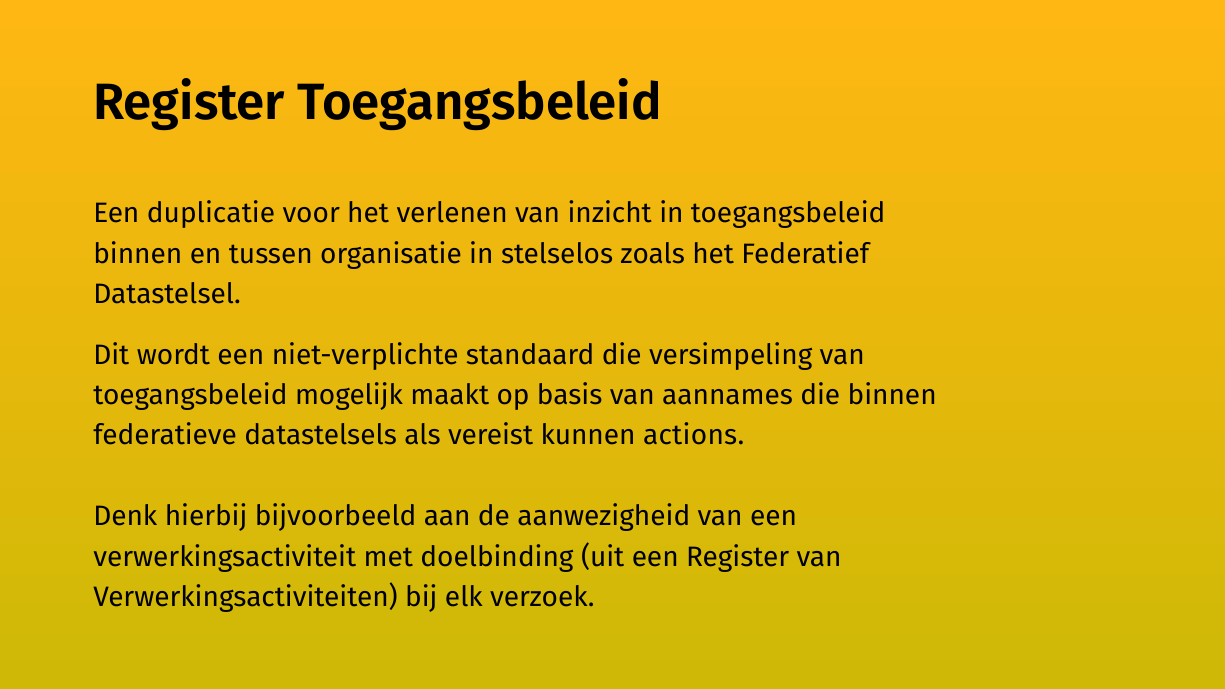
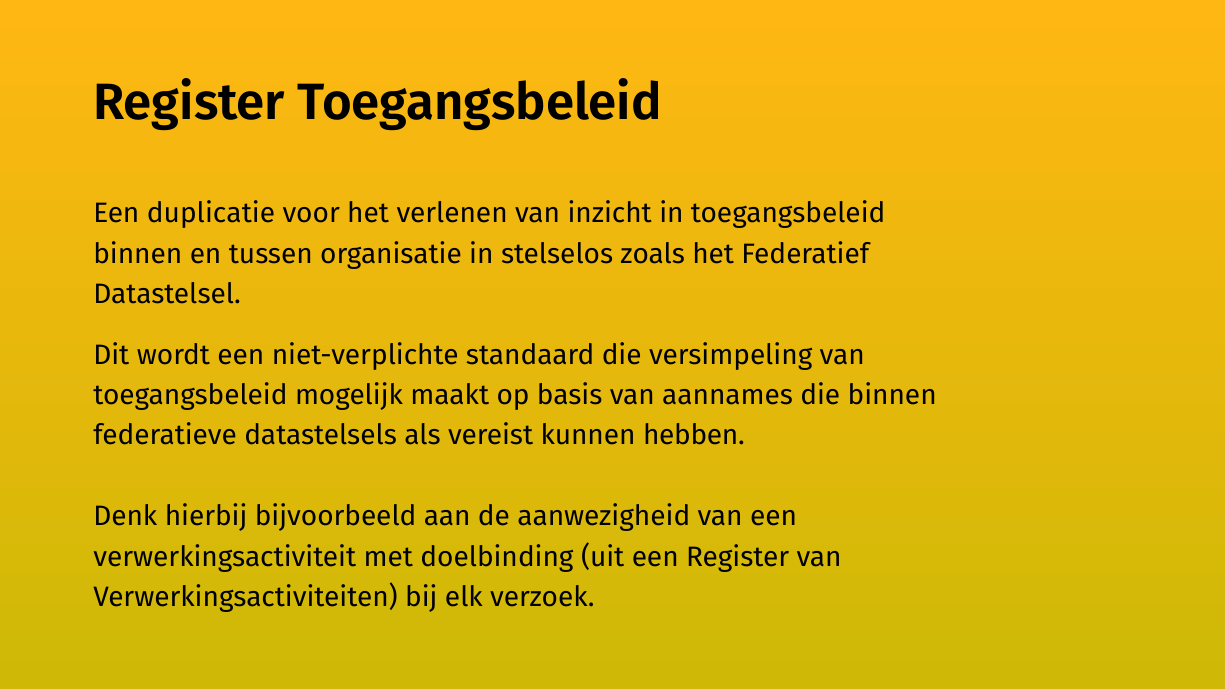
actions: actions -> hebben (694, 436)
